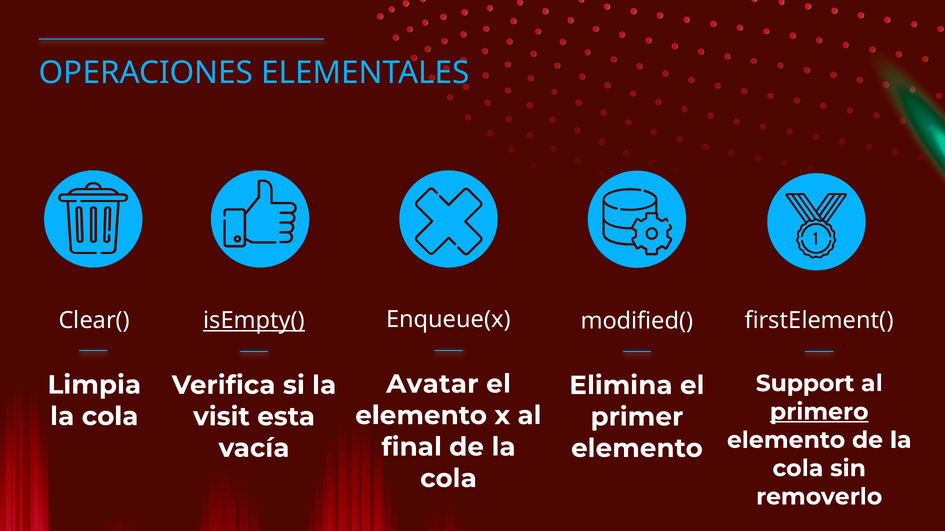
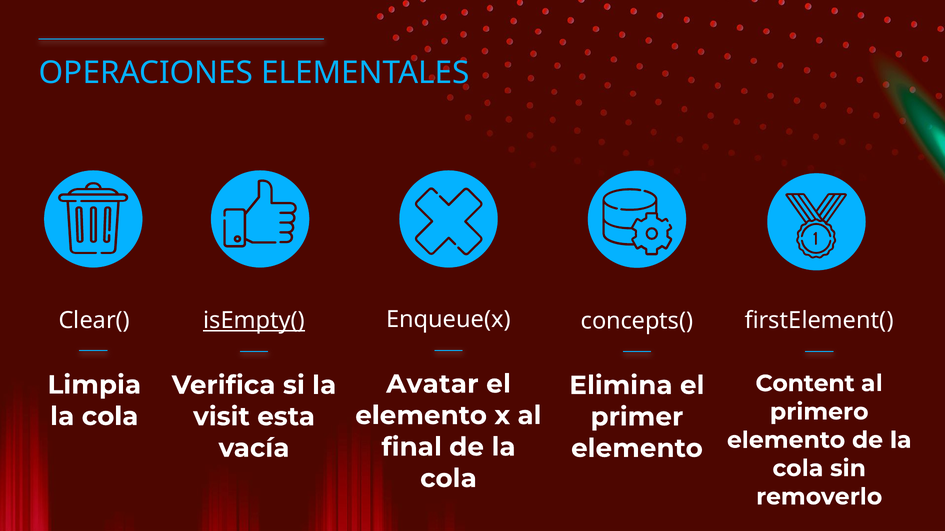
modified(: modified( -> concepts( (637, 321)
Support: Support -> Content (805, 384)
primero underline: present -> none (819, 412)
